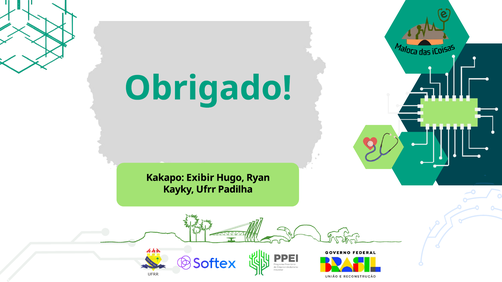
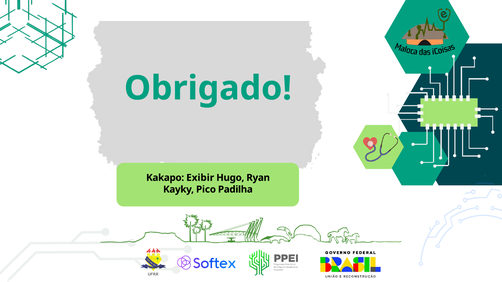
Ufrr: Ufrr -> Pico (206, 190)
